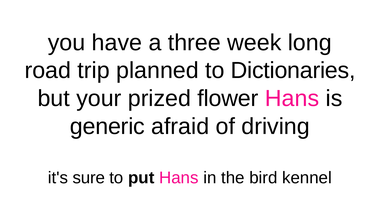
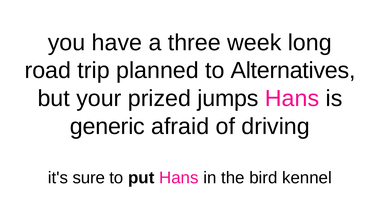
Dictionaries: Dictionaries -> Alternatives (293, 70)
flower: flower -> jumps (228, 98)
